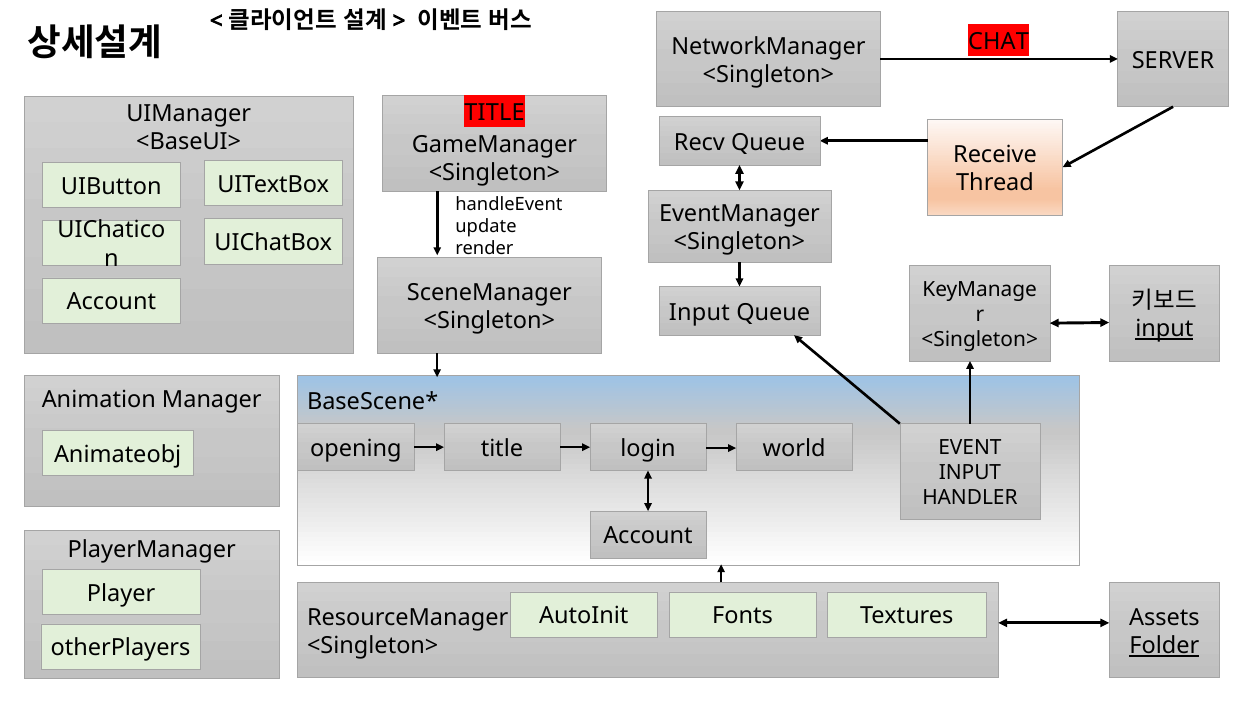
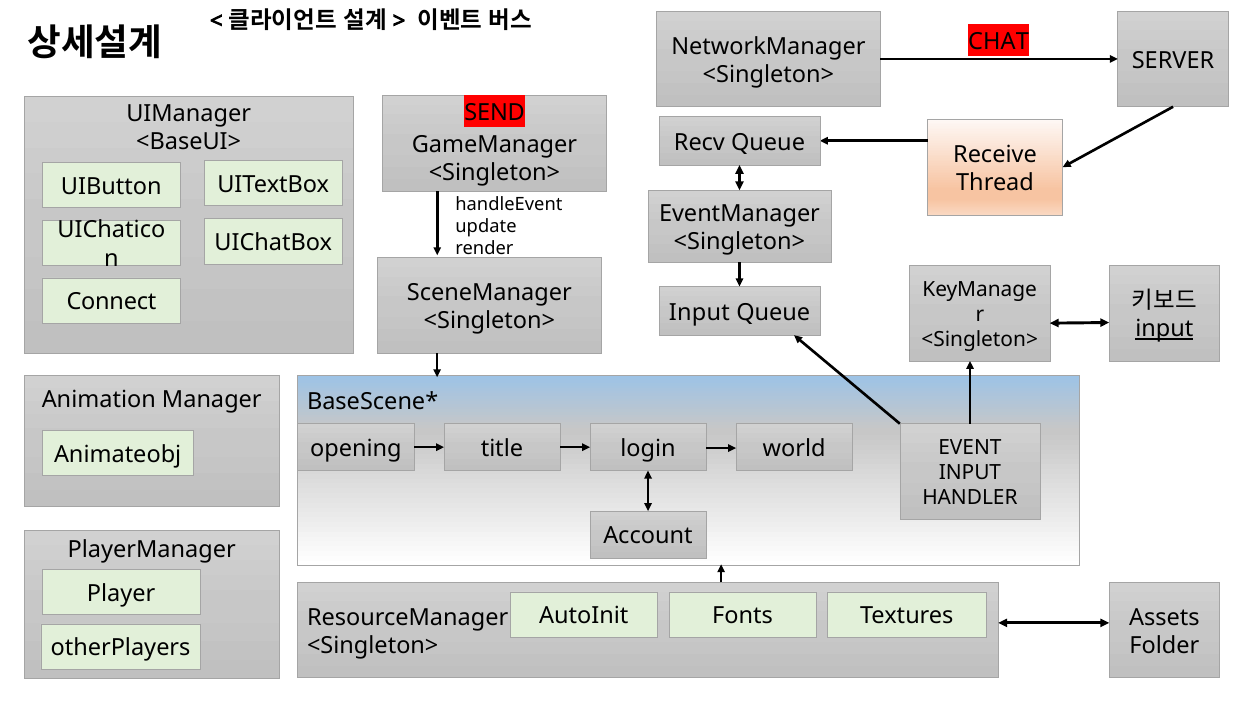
TITLE: TITLE -> SEND (495, 113)
Account: Account -> Connect (111, 302)
Folder underline: present -> none (1164, 646)
